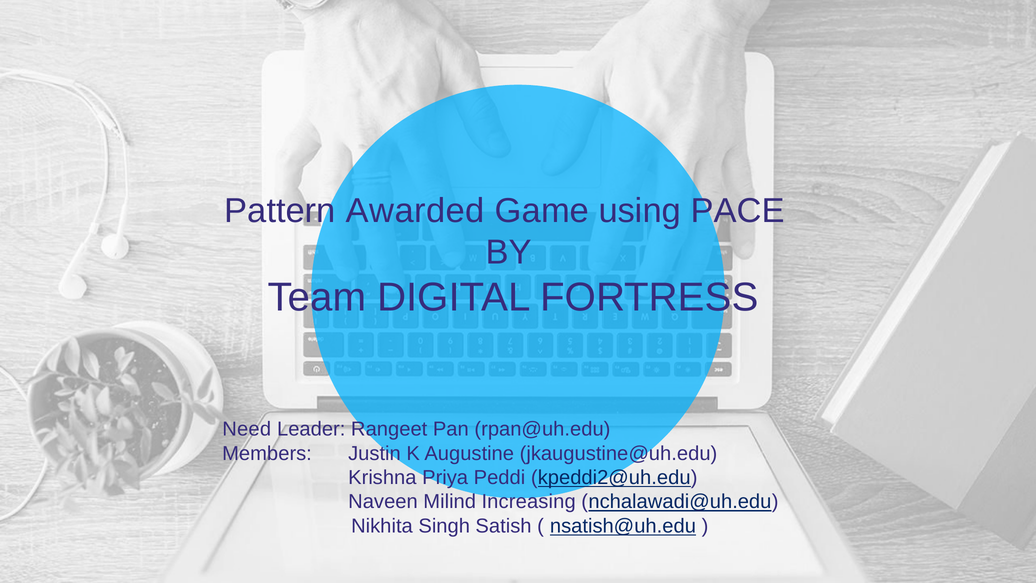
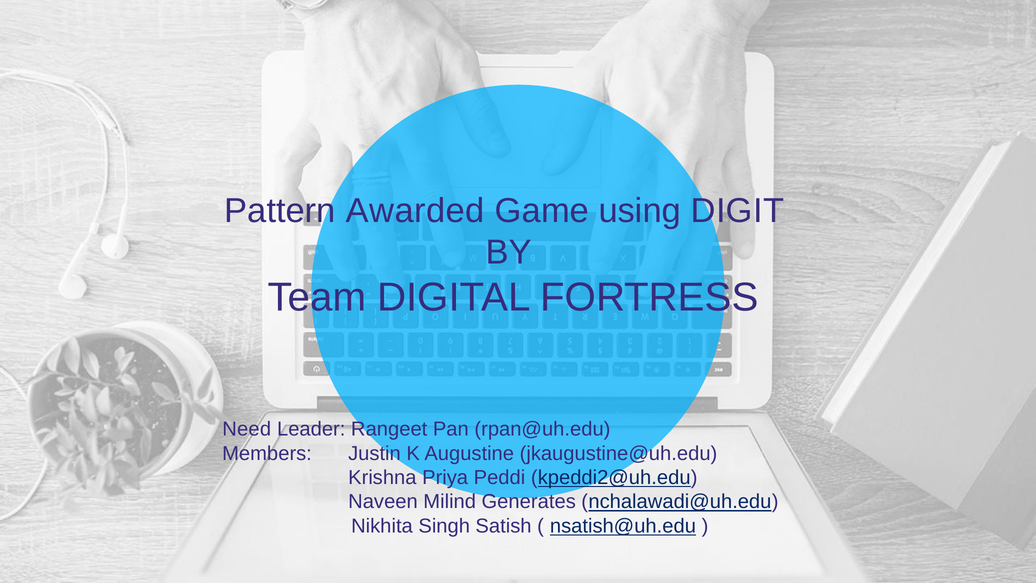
PACE: PACE -> DIGIT (737, 211)
Increasing: Increasing -> Generates (529, 502)
